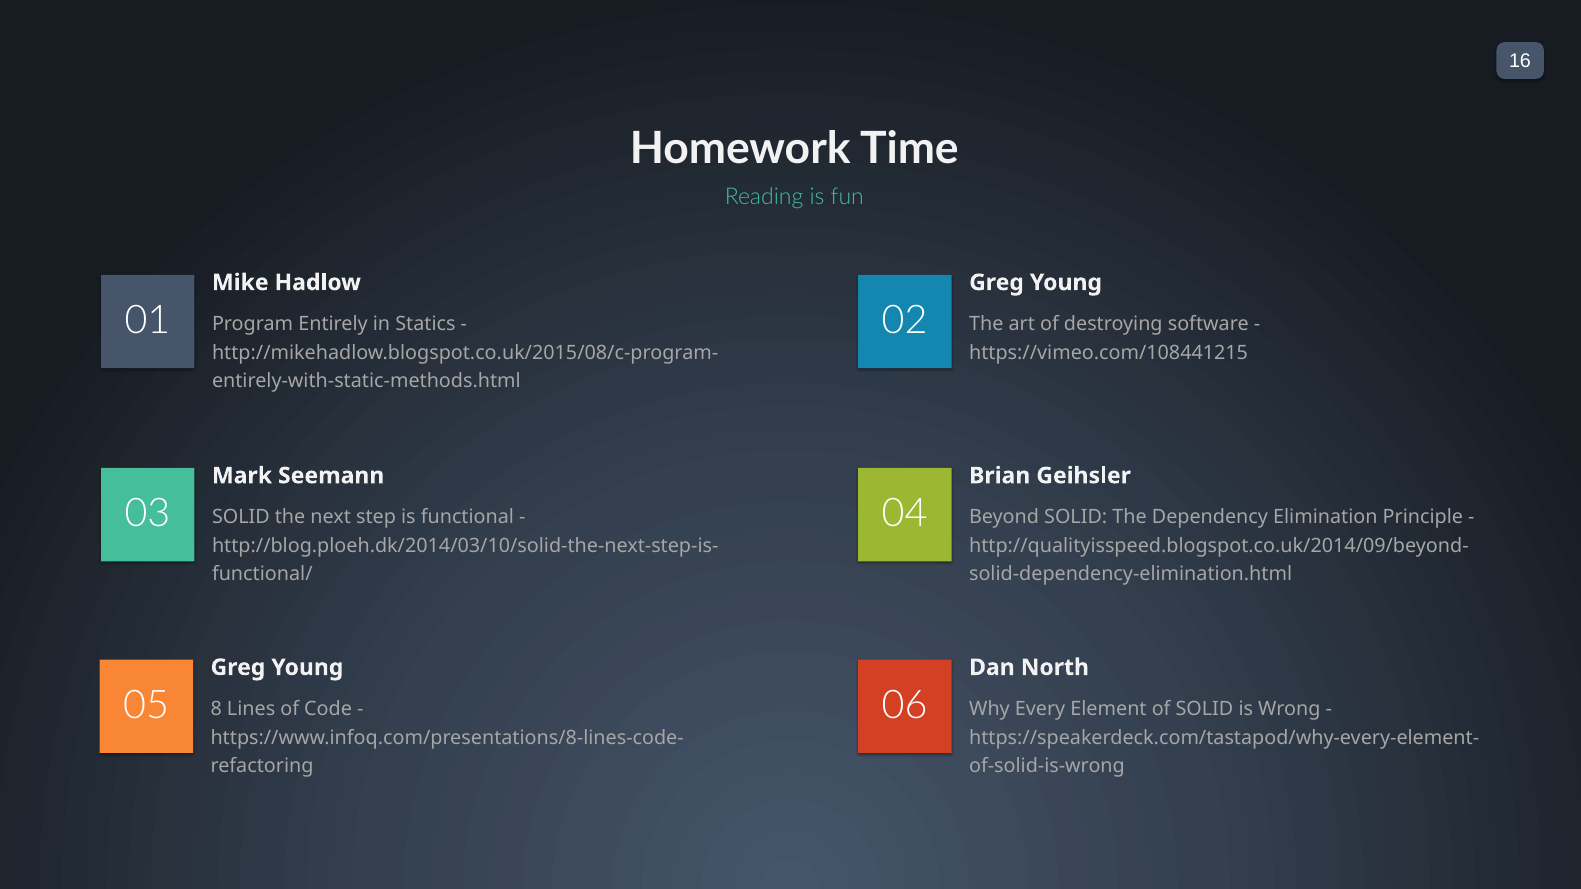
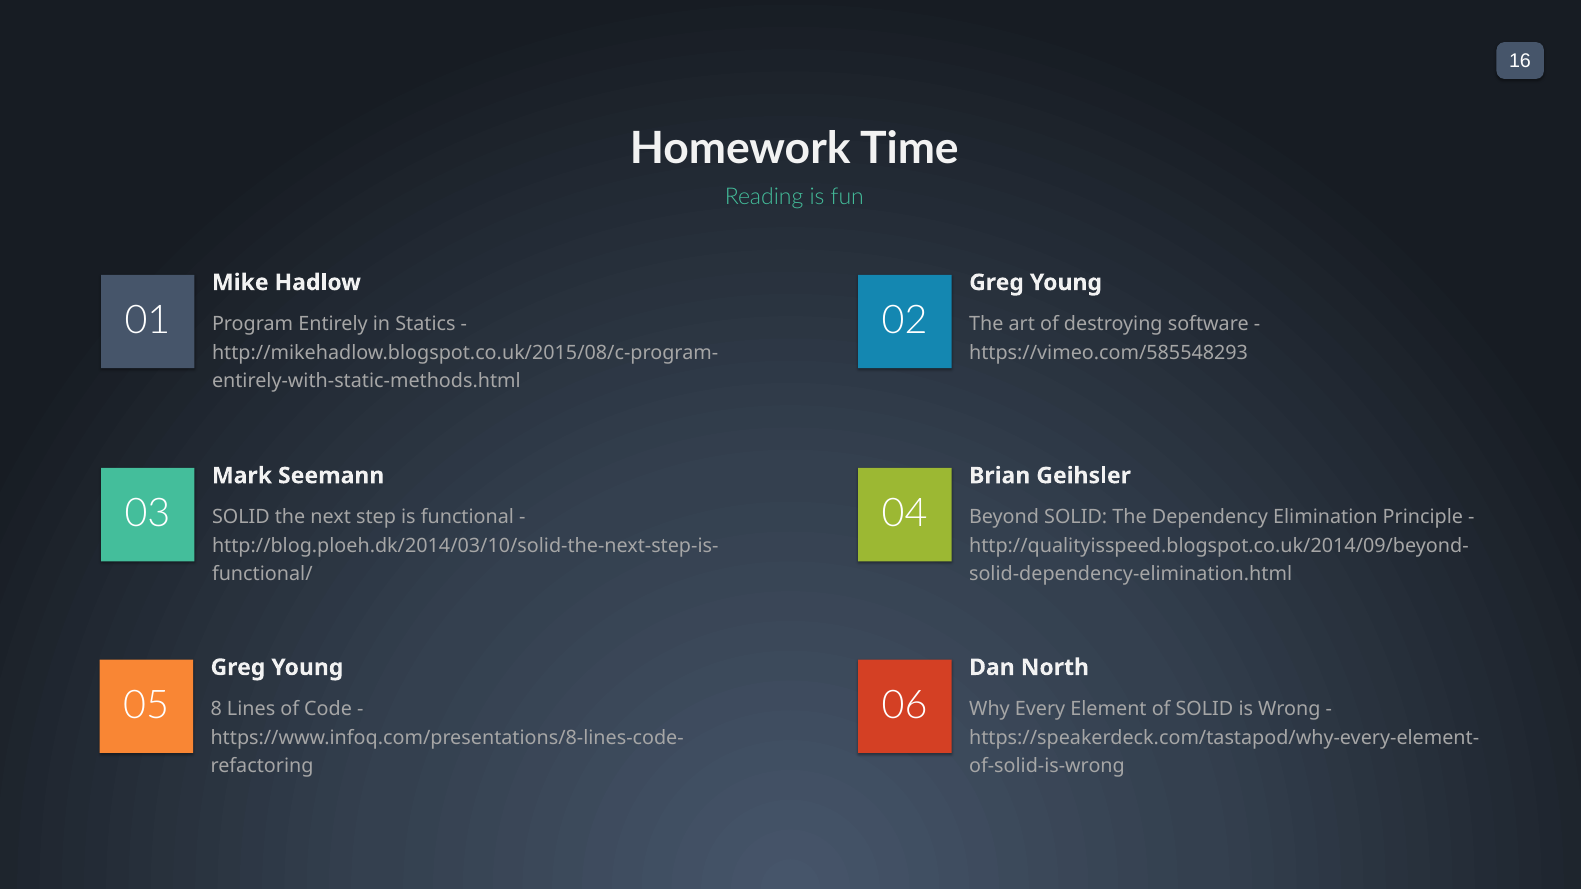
https://vimeo.com/108441215: https://vimeo.com/108441215 -> https://vimeo.com/585548293 (1109, 353)
